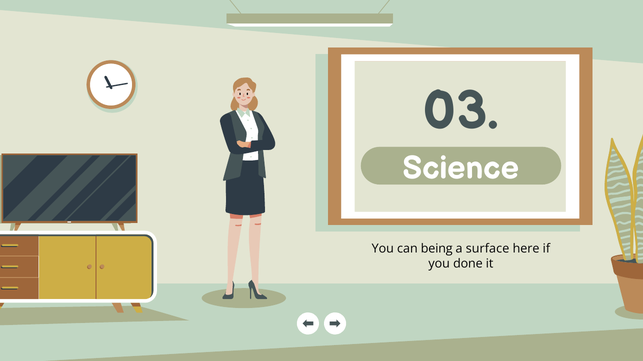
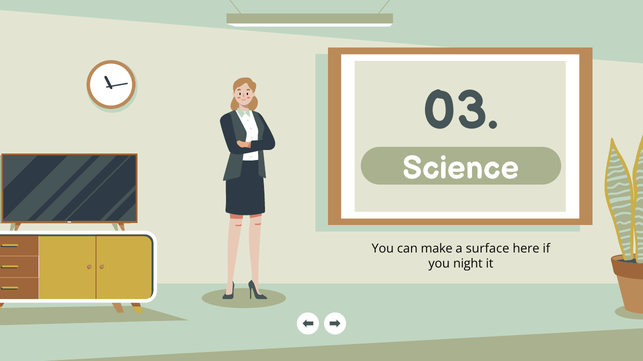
being: being -> make (437, 249)
done: done -> night (468, 264)
